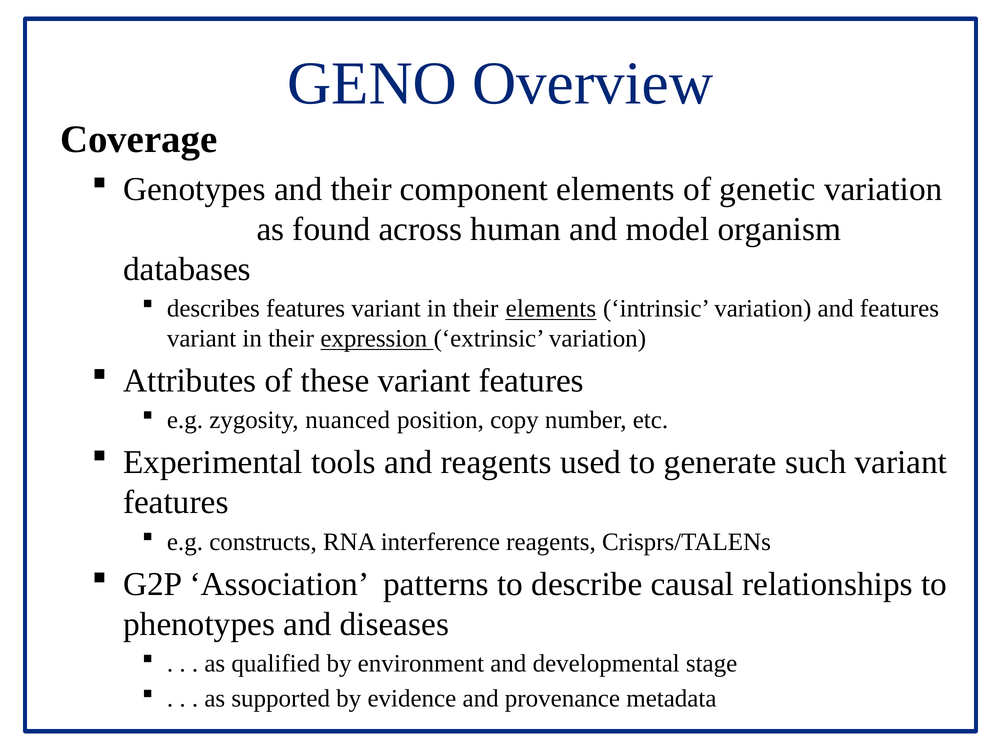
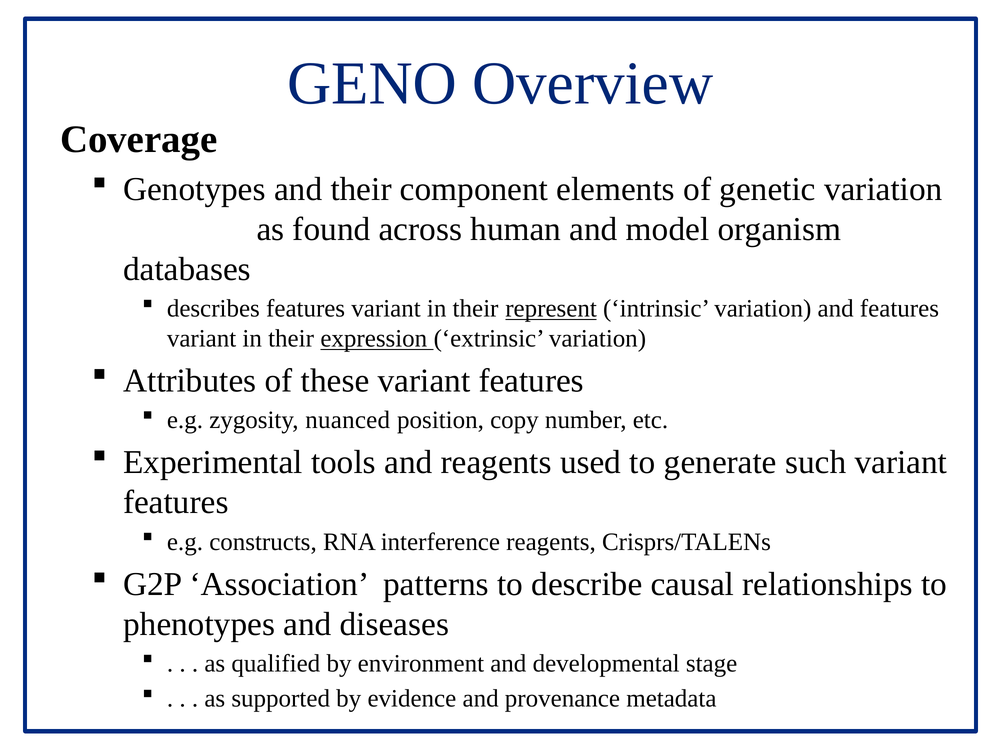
their elements: elements -> represent (551, 309)
